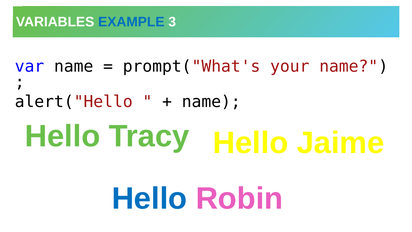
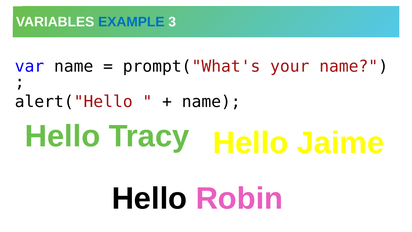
Hello colour: blue -> black (149, 199)
